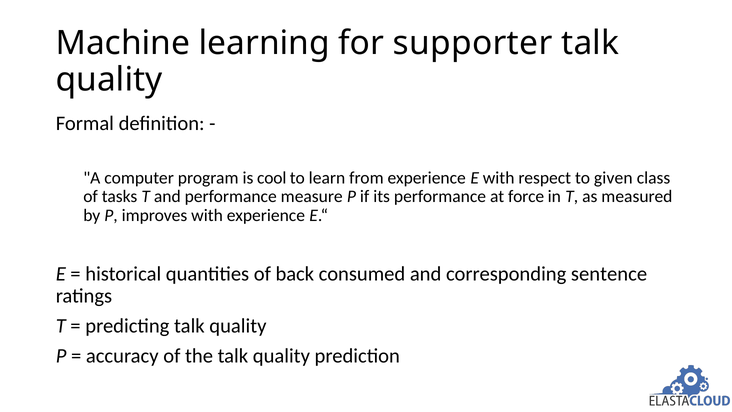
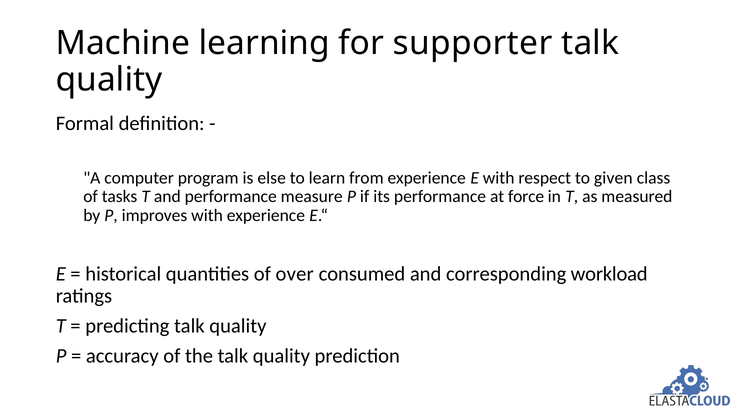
cool: cool -> else (272, 178)
back: back -> over (295, 274)
sentence: sentence -> workload (609, 274)
